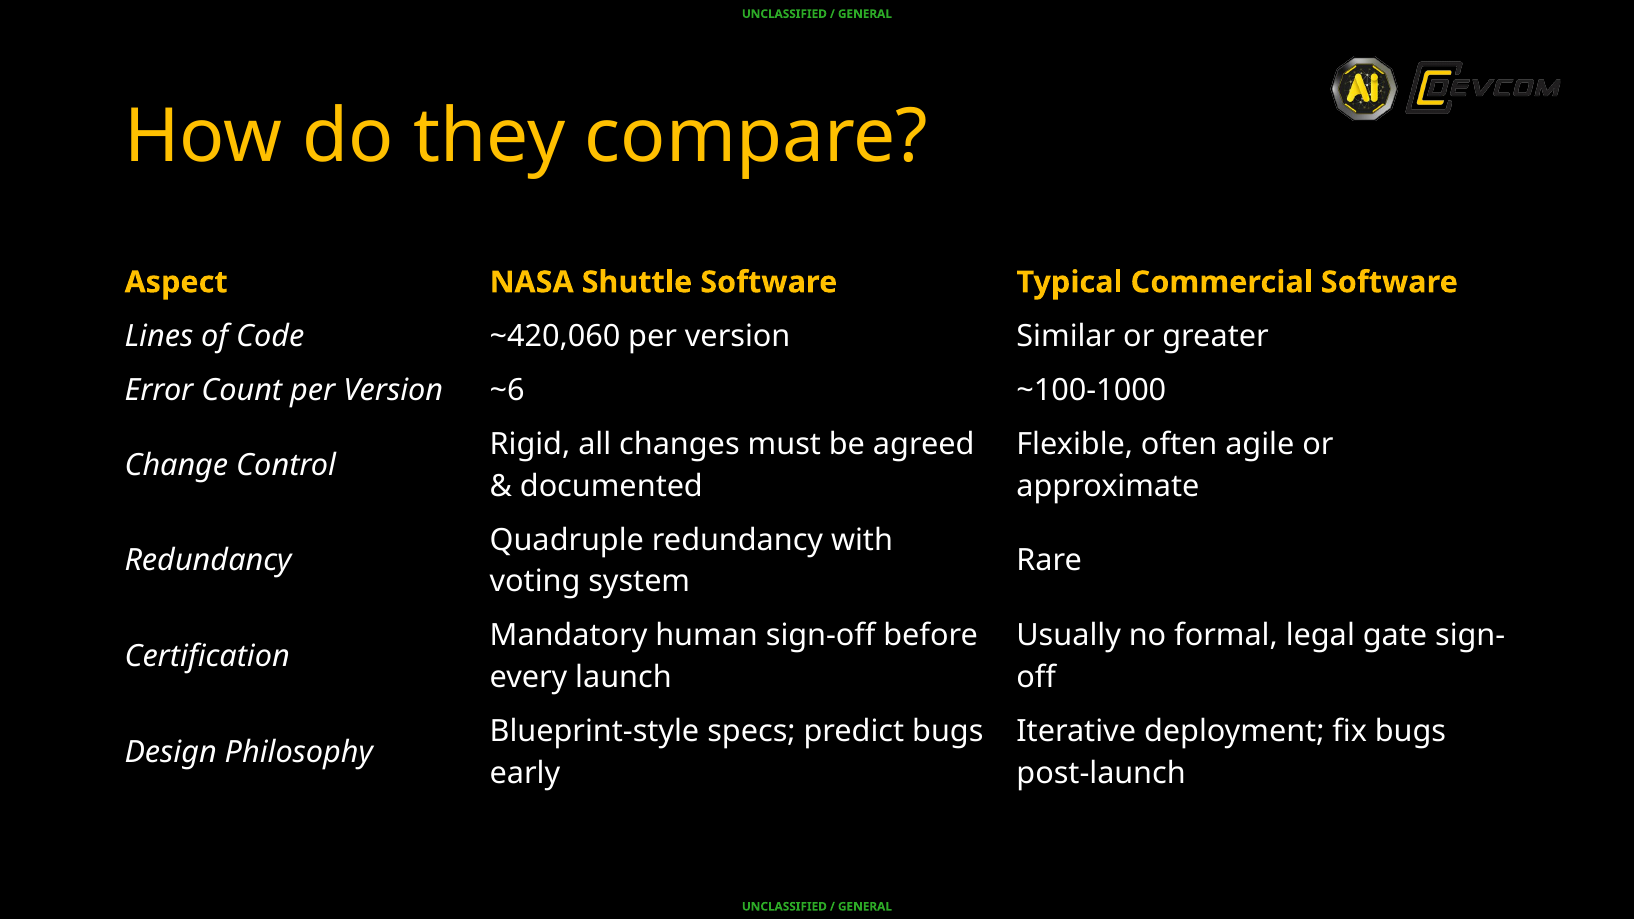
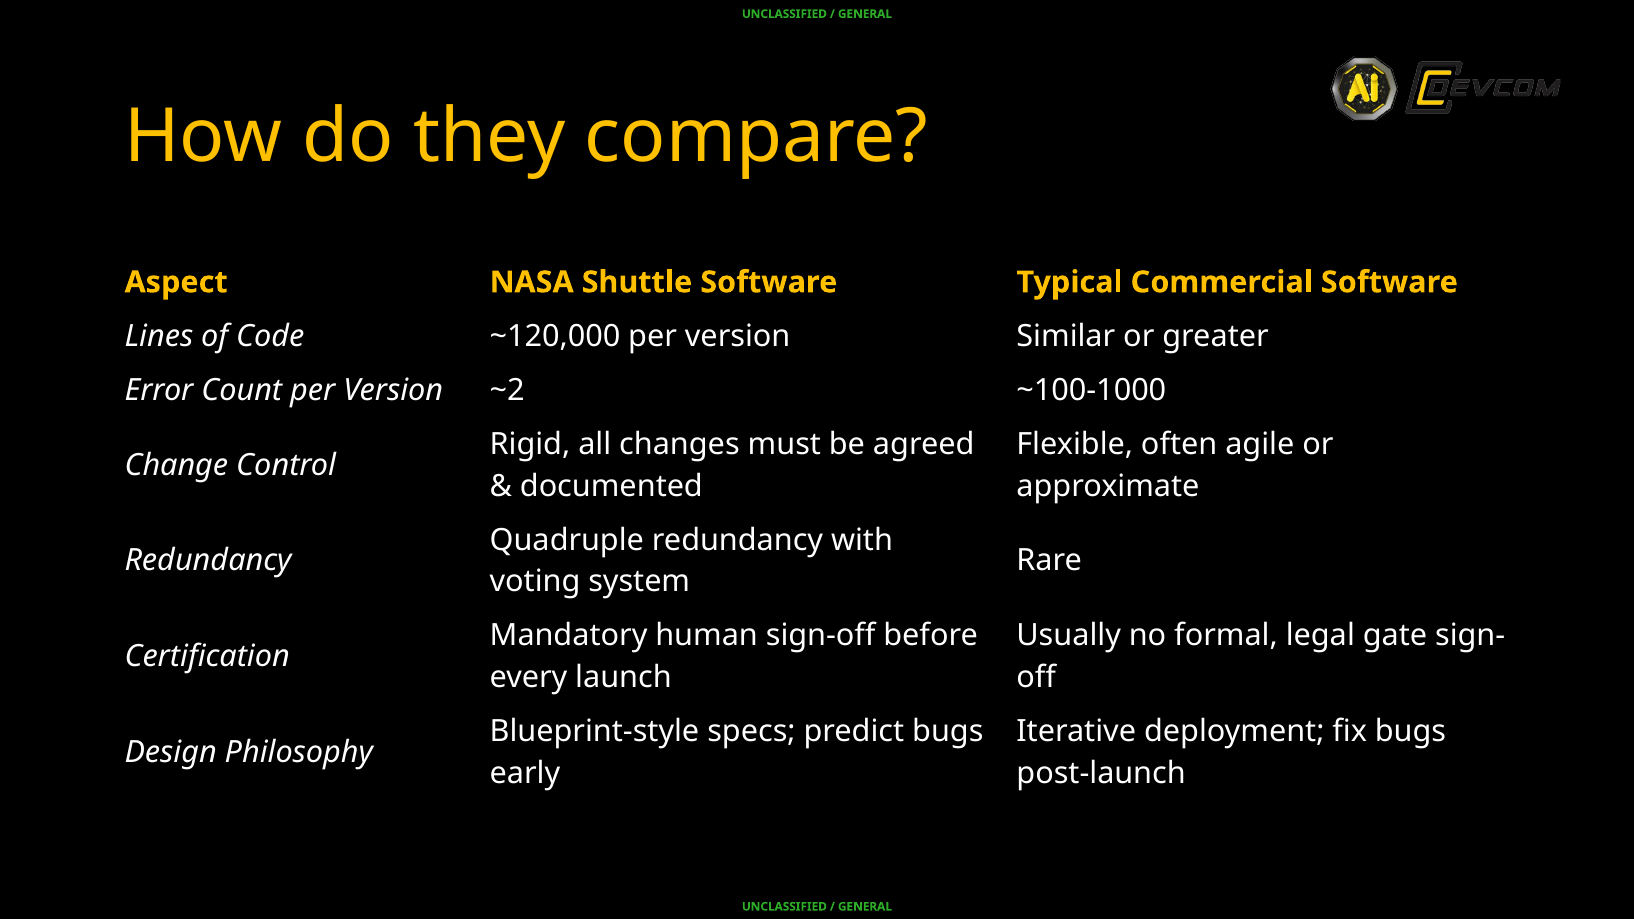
~420,060: ~420,060 -> ~120,000 (555, 336)
~6: ~6 -> ~2 (507, 390)
